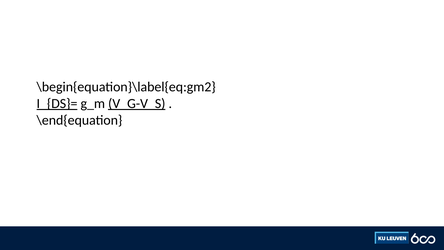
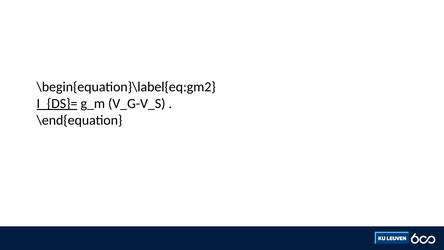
V_G-V_S underline: present -> none (137, 103)
